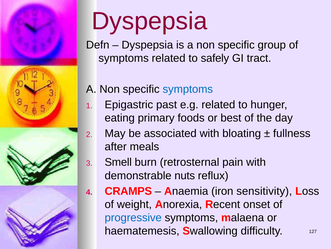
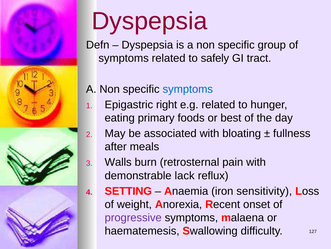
past: past -> right (167, 104)
Smell: Smell -> Walls (118, 162)
nuts: nuts -> lack (185, 175)
CRAMPS: CRAMPS -> SETTING (128, 191)
progressive colour: blue -> purple (133, 217)
